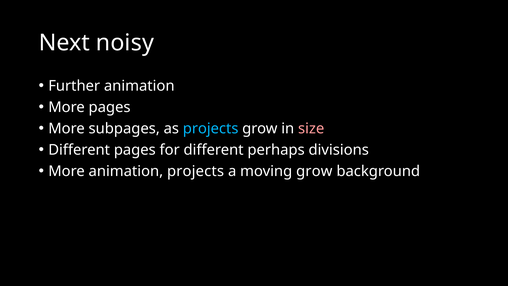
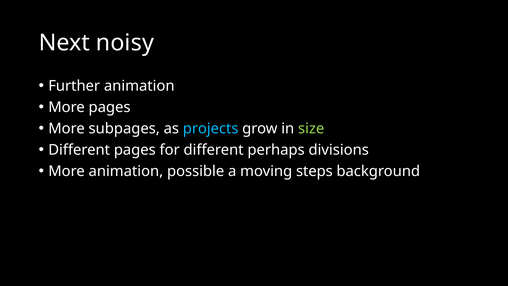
size colour: pink -> light green (311, 128)
animation projects: projects -> possible (196, 171)
moving grow: grow -> steps (314, 171)
